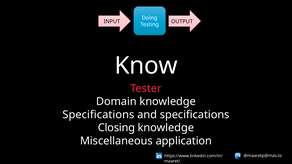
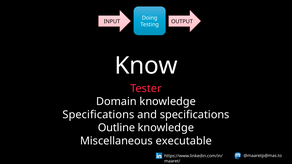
Closing: Closing -> Outline (116, 128)
application: application -> executable (184, 141)
